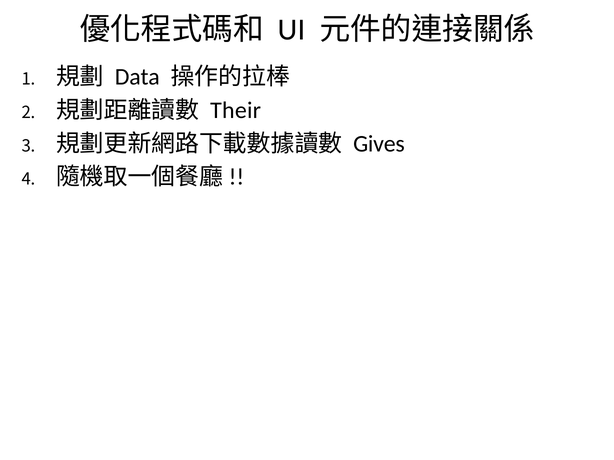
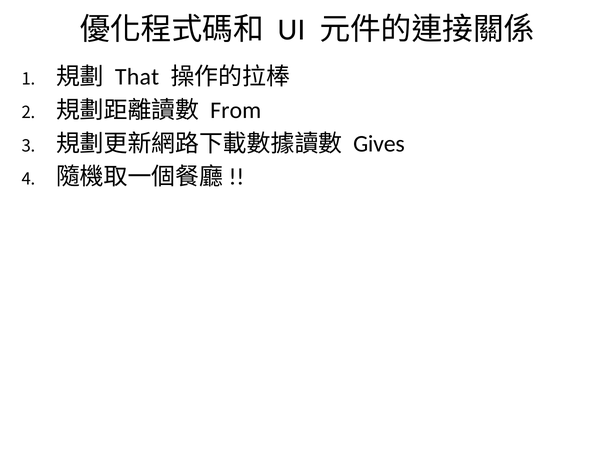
Data: Data -> That (137, 77)
Their: Their -> From (236, 111)
